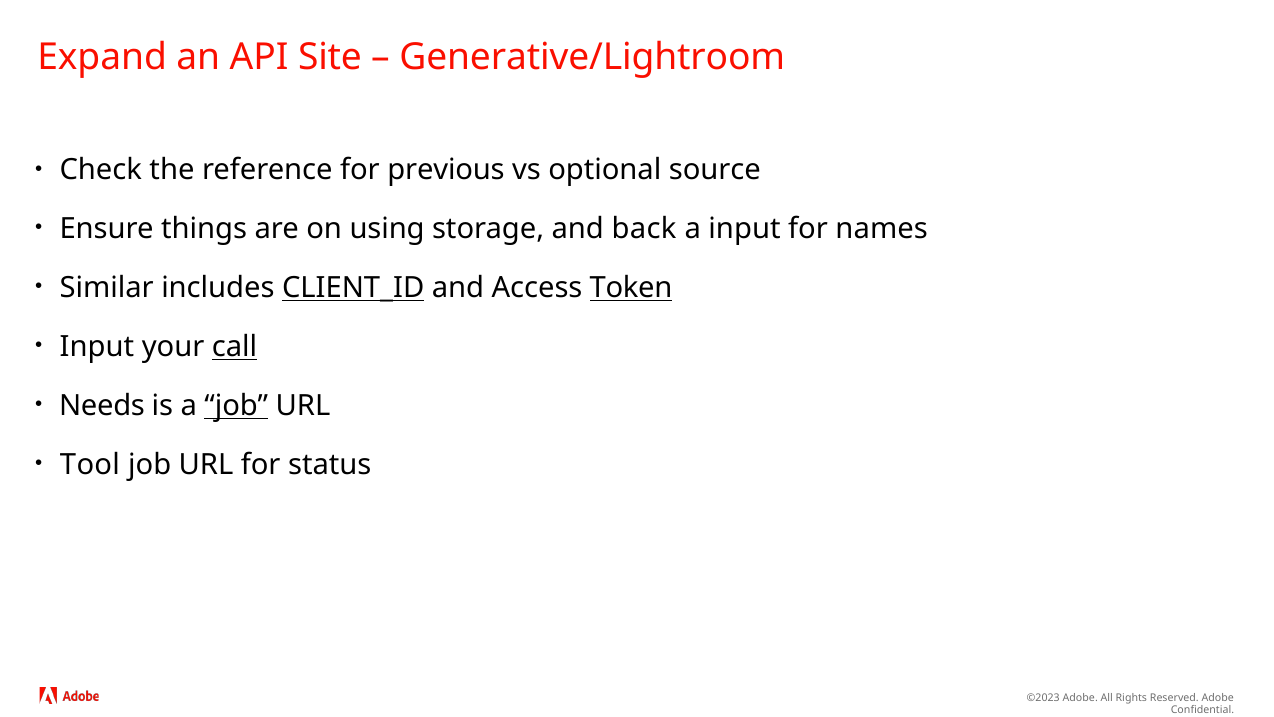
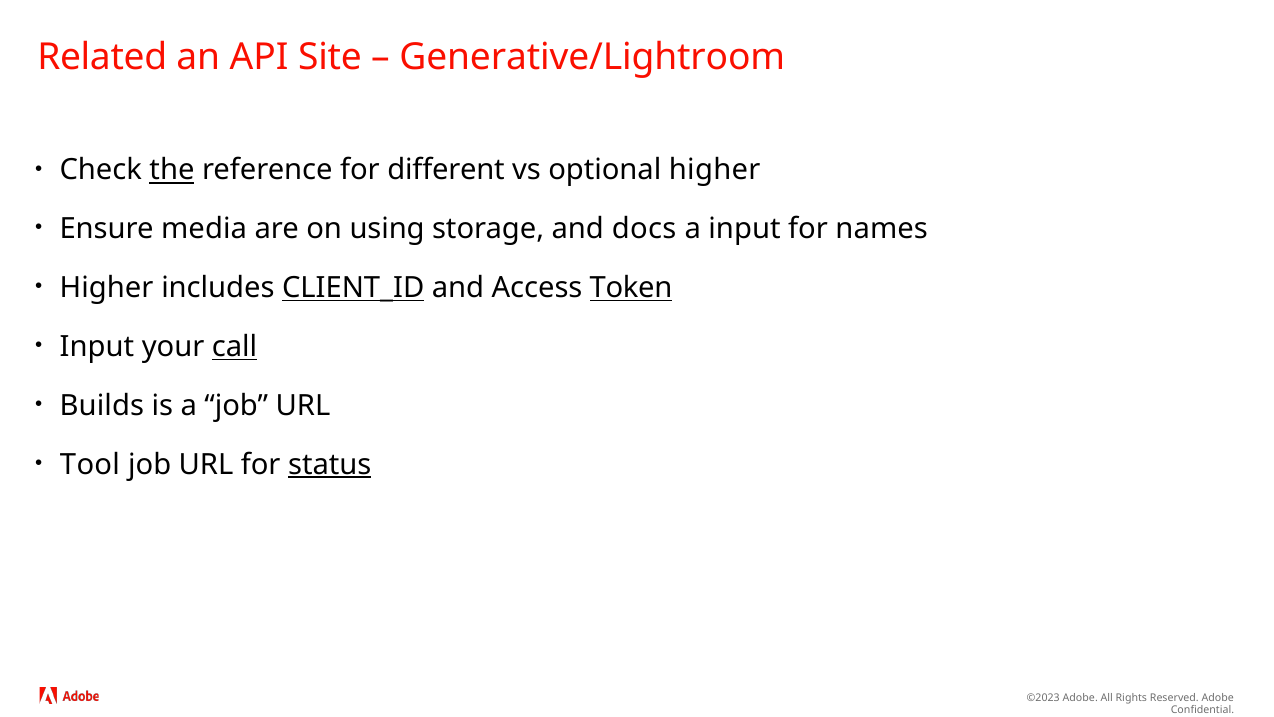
Expand: Expand -> Related (102, 57)
the underline: none -> present (172, 170)
previous: previous -> different (446, 170)
optional source: source -> higher (715, 170)
things: things -> media (204, 229)
back: back -> docs (644, 229)
Similar: Similar -> Higher (107, 288)
Needs: Needs -> Builds (102, 406)
job underline: present -> none (236, 406)
status underline: none -> present (330, 465)
